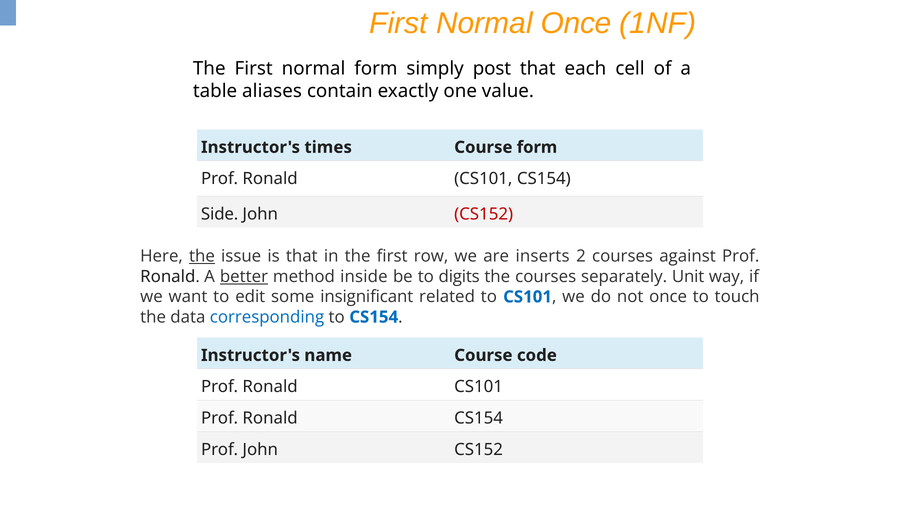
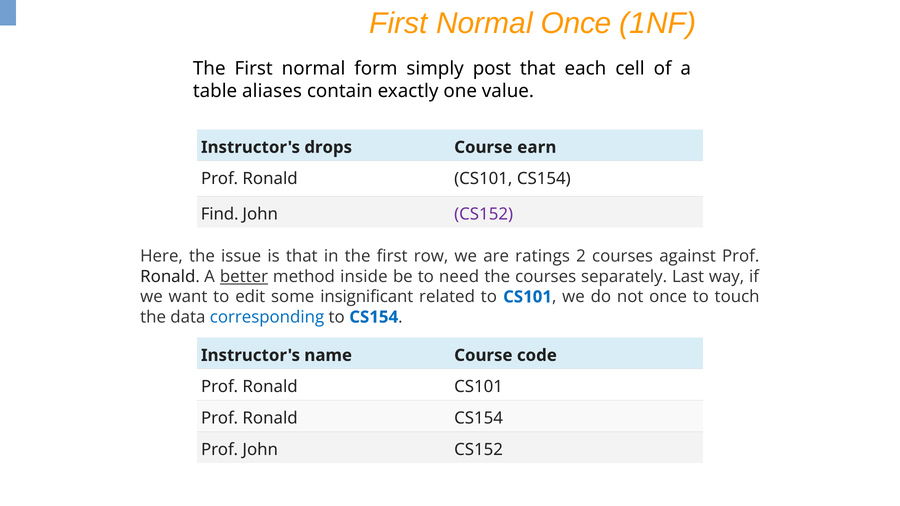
times: times -> drops (328, 147)
Course form: form -> earn (537, 147)
Side: Side -> Find (220, 214)
CS152 colour: red -> purple (484, 214)
the underline: present -> none (202, 256)
inserts: inserts -> ratings (543, 256)
digits: digits -> need (459, 277)
Unit: Unit -> Last (688, 277)
